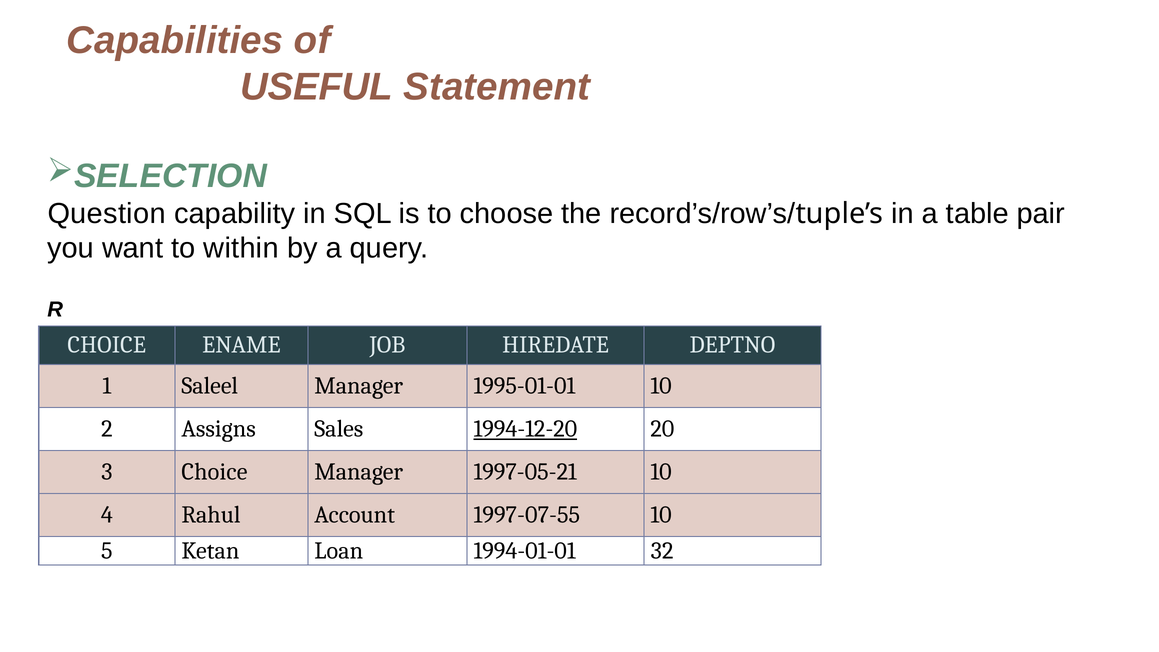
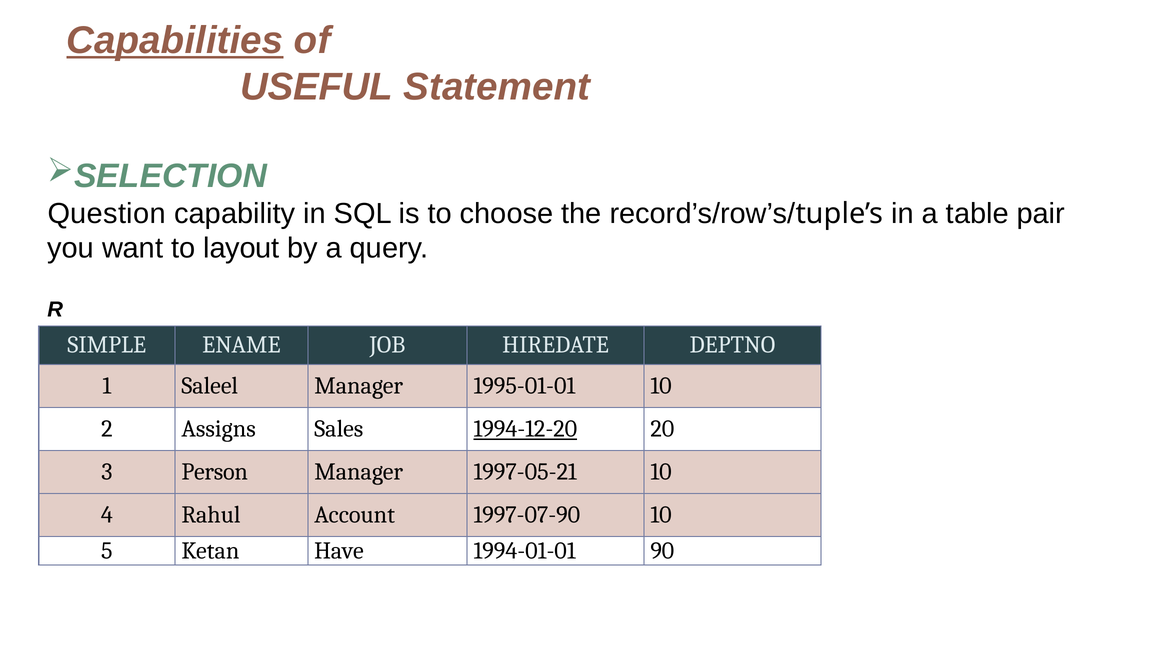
Capabilities underline: none -> present (175, 41)
within: within -> layout (241, 248)
CHOICE: CHOICE -> SIMPLE (107, 345)
3 Choice: Choice -> Person (215, 472)
1997-07-55: 1997-07-55 -> 1997-07-90 (527, 515)
Loan: Loan -> Have (339, 551)
32: 32 -> 90 (662, 551)
